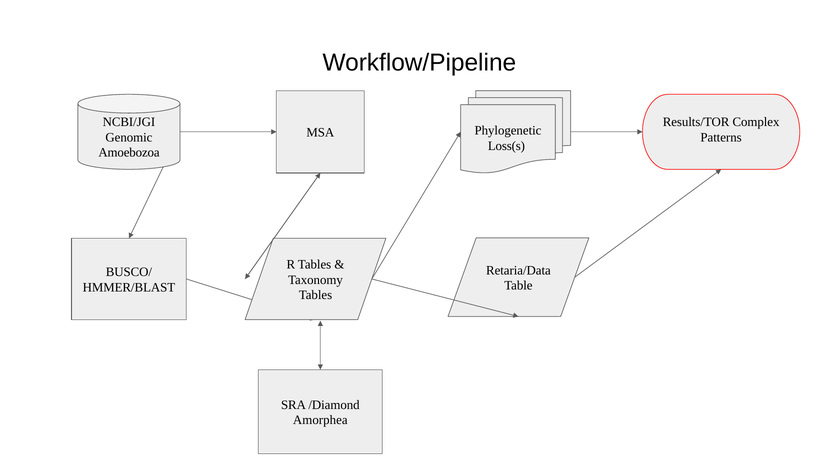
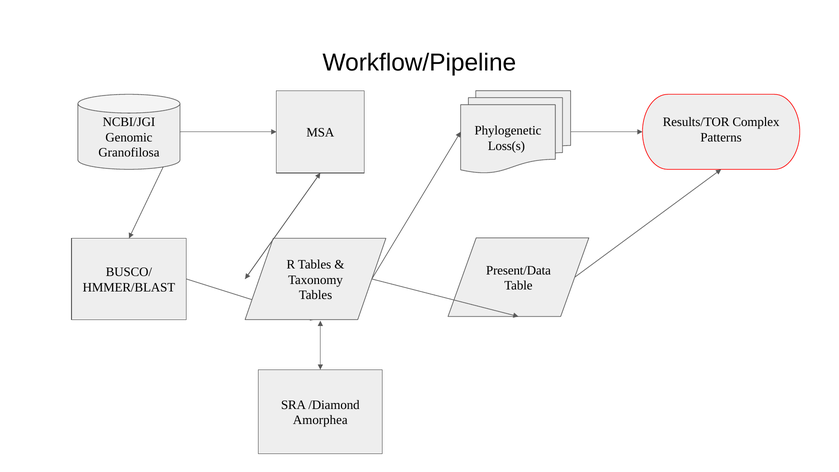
Amoebozoa: Amoebozoa -> Granofilosa (129, 153)
Retaria/Data: Retaria/Data -> Present/Data (518, 270)
